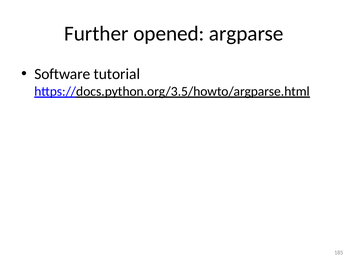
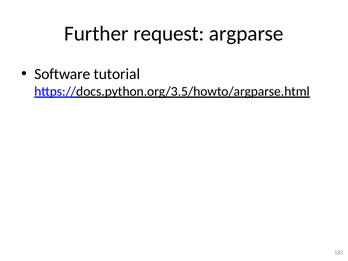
opened: opened -> request (169, 34)
